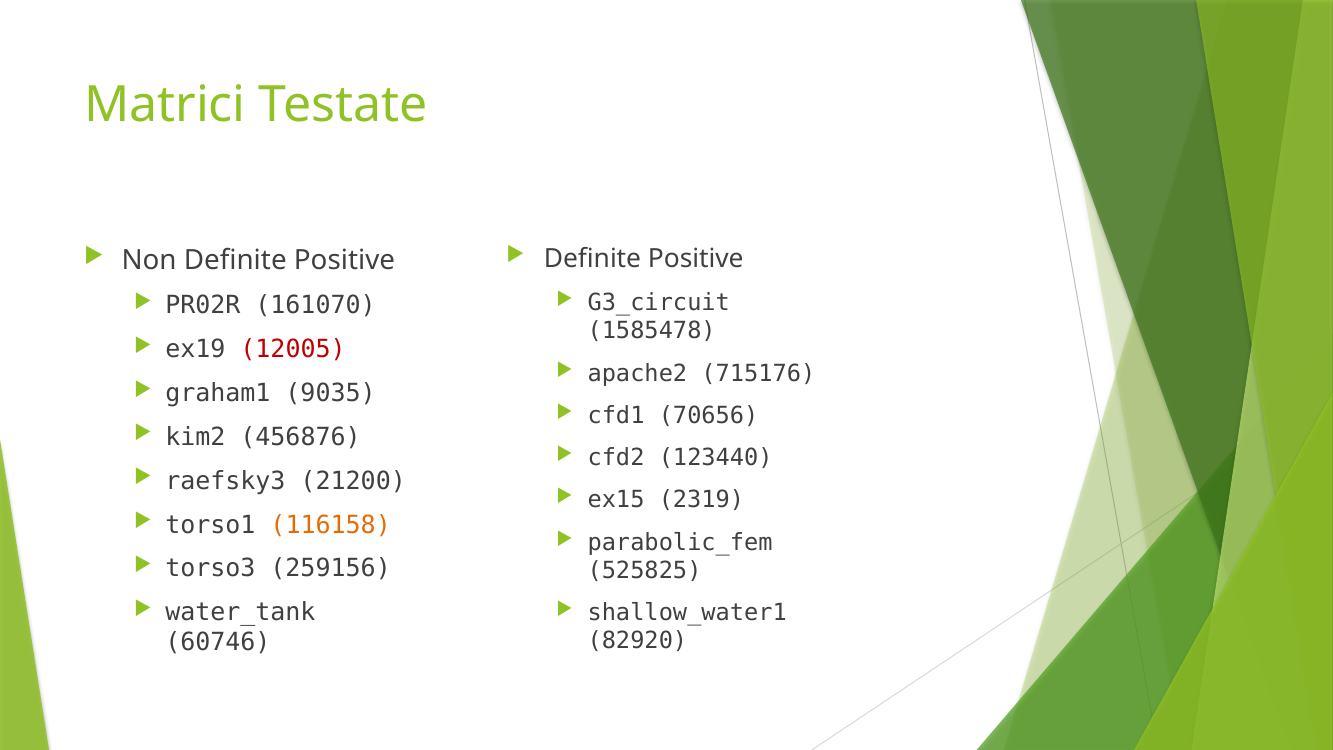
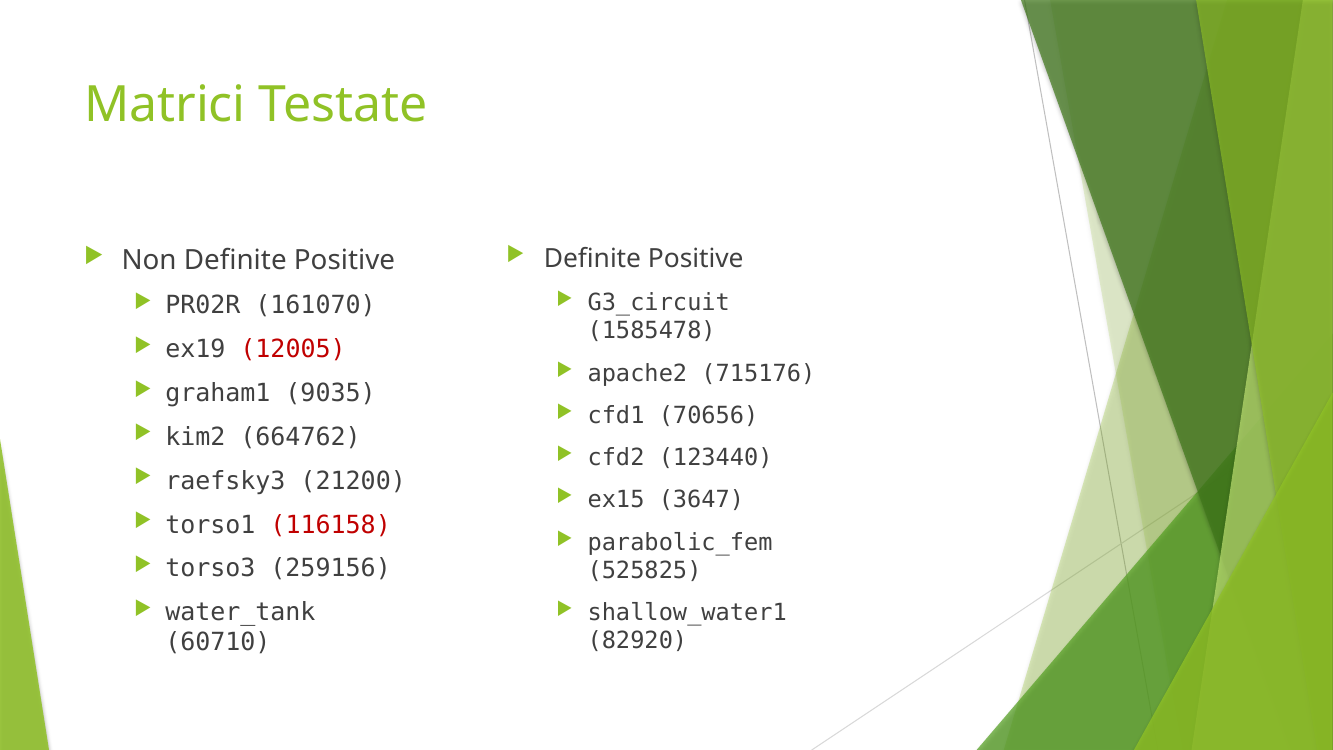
456876: 456876 -> 664762 (301, 437)
2319: 2319 -> 3647 (701, 500)
116158 colour: orange -> red (331, 525)
60746: 60746 -> 60710 (218, 642)
